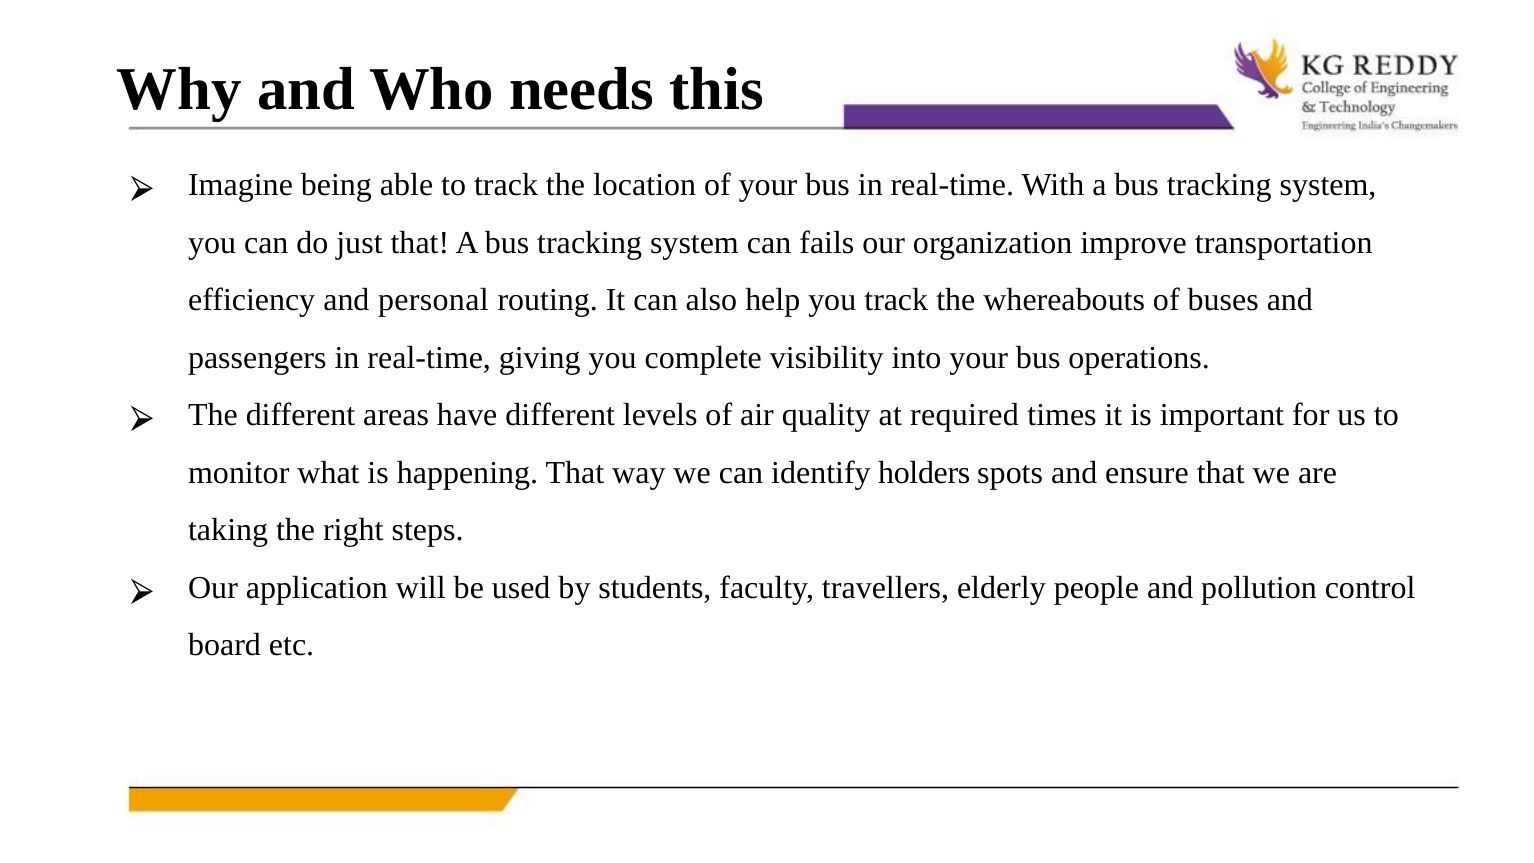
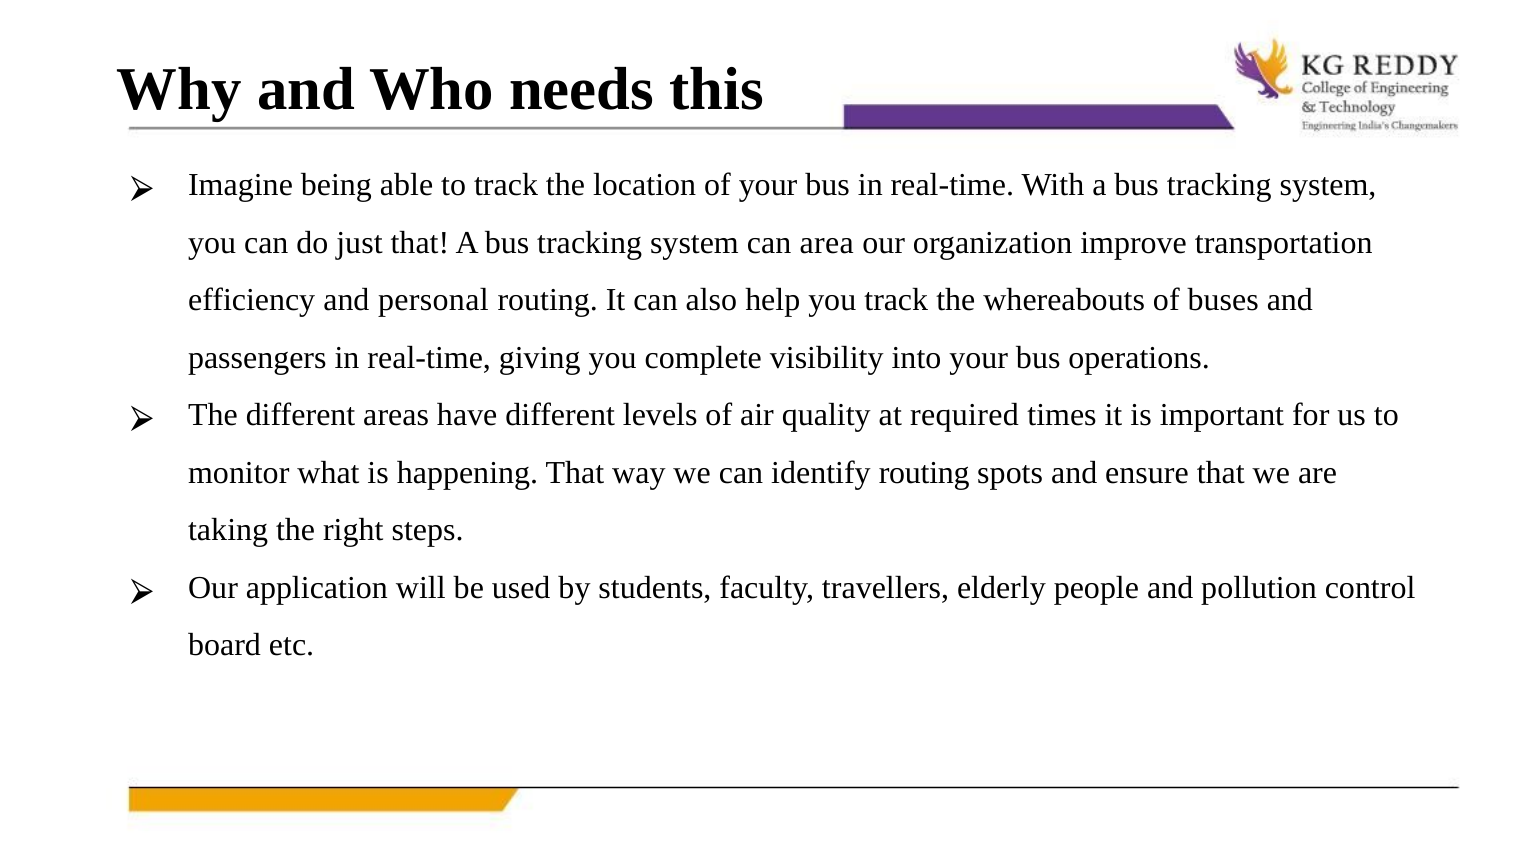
fails: fails -> area (827, 243)
identify holders: holders -> routing (924, 473)
